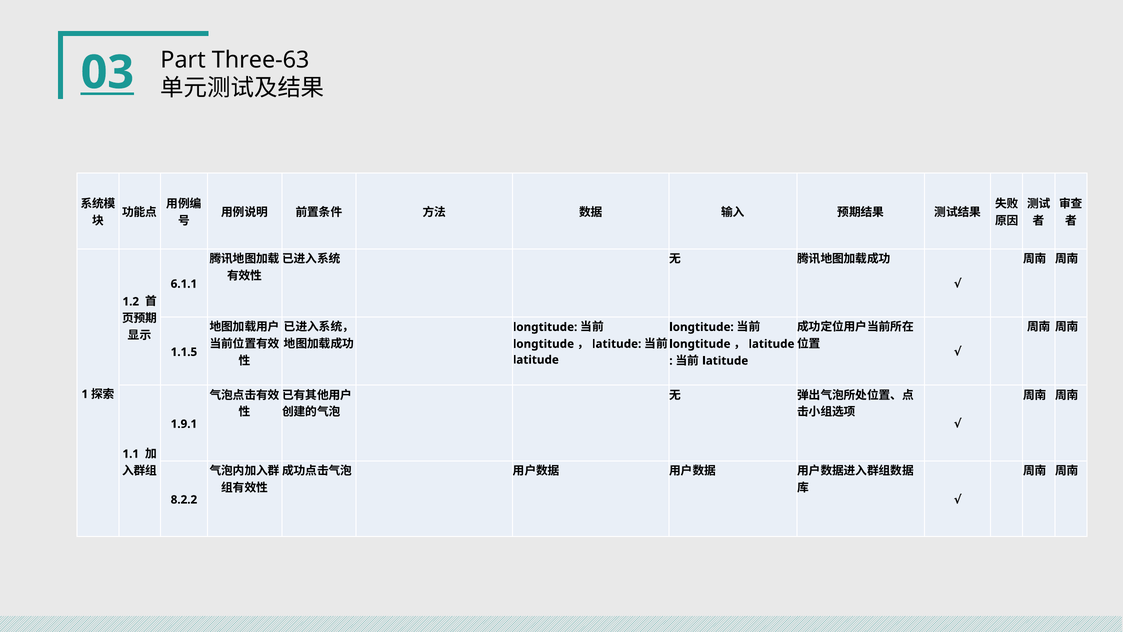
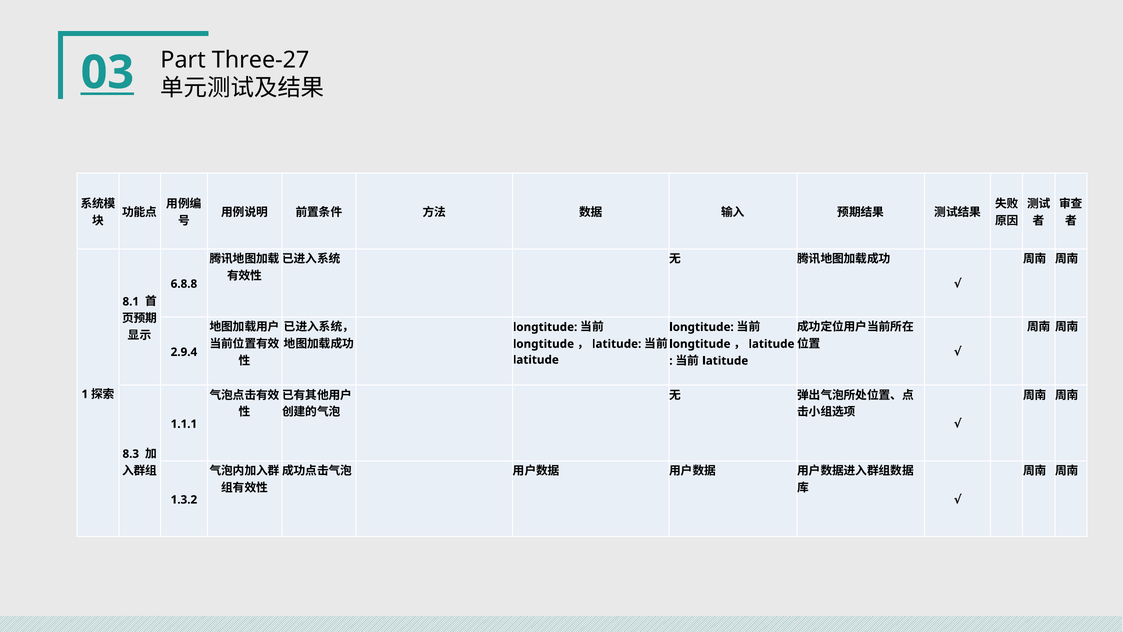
Three-63: Three-63 -> Three-27 (261, 60)
6.1.1: 6.1.1 -> 6.8.8 (184, 284)
1.2: 1.2 -> 8.1 (131, 301)
1.1.5: 1.1.5 -> 2.9.4 (184, 352)
1.9.1: 1.9.1 -> 1.1.1 (184, 424)
1.1: 1.1 -> 8.3 (131, 454)
8.2.2: 8.2.2 -> 1.3.2 (184, 499)
